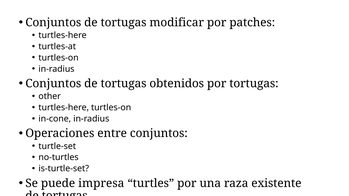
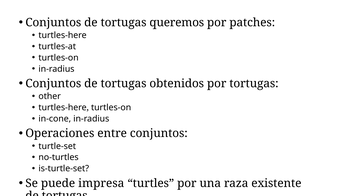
modificar: modificar -> queremos (177, 23)
